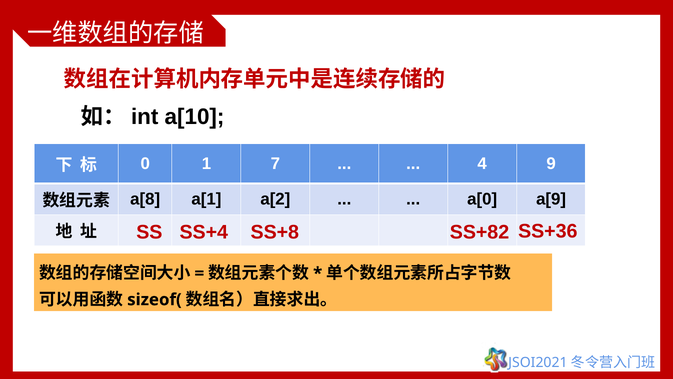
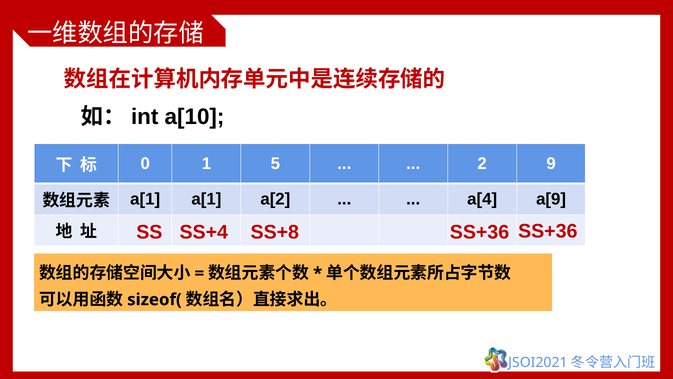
7: 7 -> 5 (275, 164)
4: 4 -> 2 (482, 164)
a[8: a[8 -> a[1 (145, 199)
a[0: a[0 -> a[4 (482, 199)
SS+8 SS+82: SS+82 -> SS+36 (480, 232)
